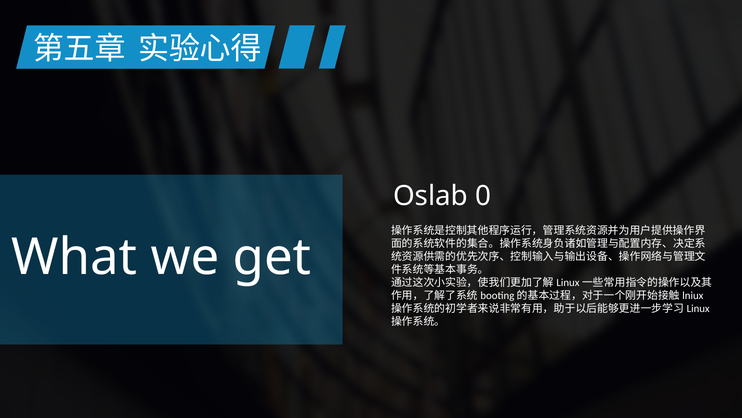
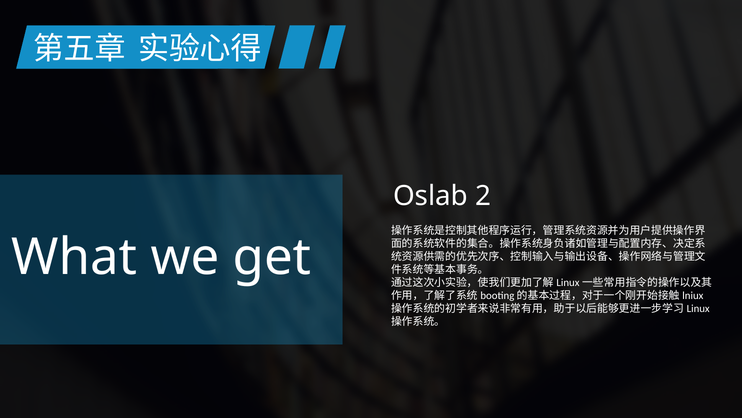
0: 0 -> 2 (483, 196)
